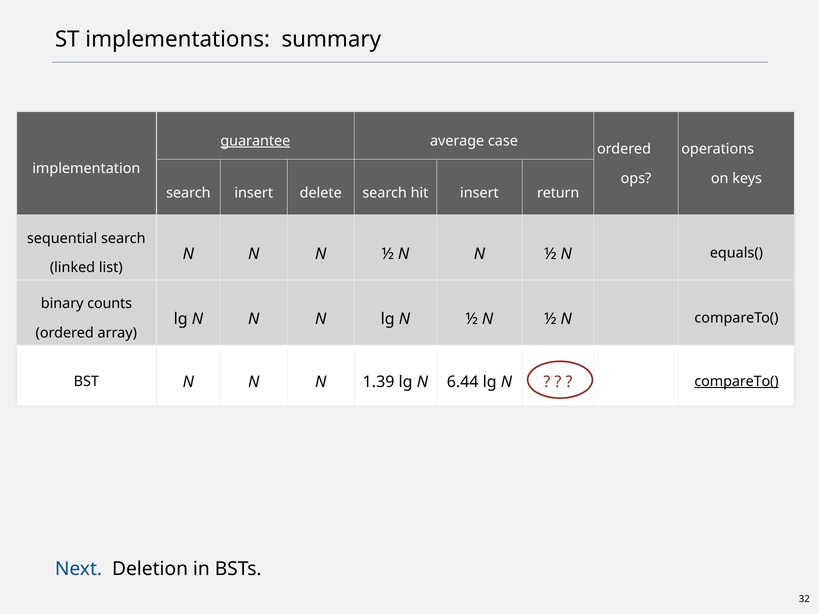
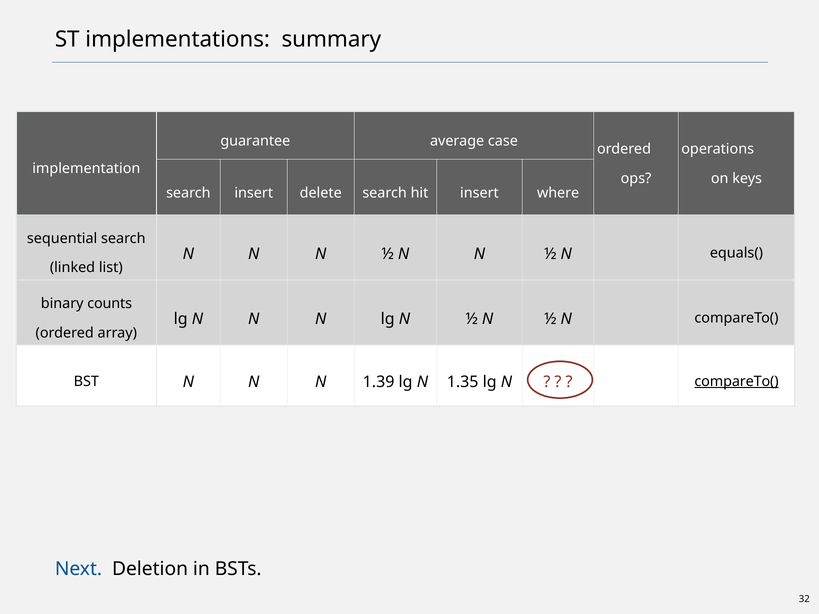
guarantee underline: present -> none (255, 141)
return: return -> where (558, 193)
6.44: 6.44 -> 1.35 (463, 382)
